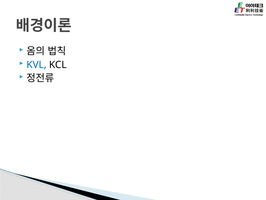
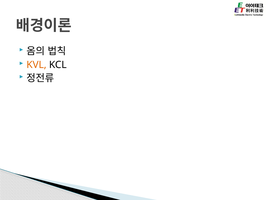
KVL colour: blue -> orange (37, 65)
